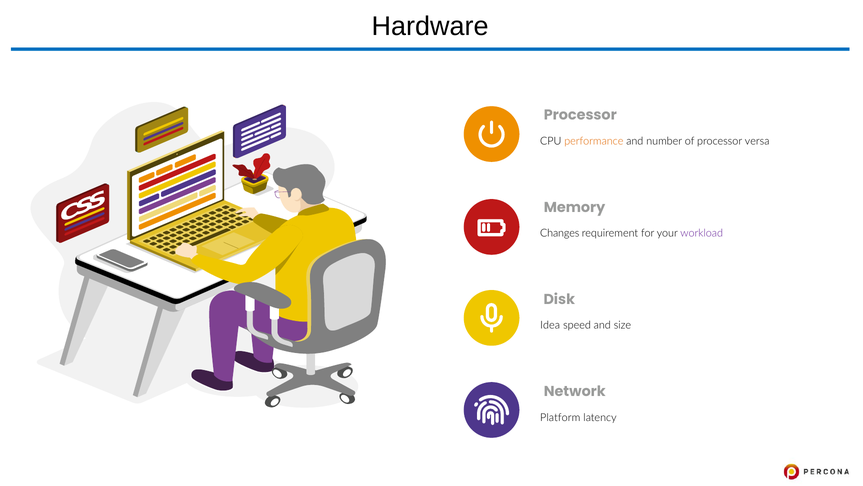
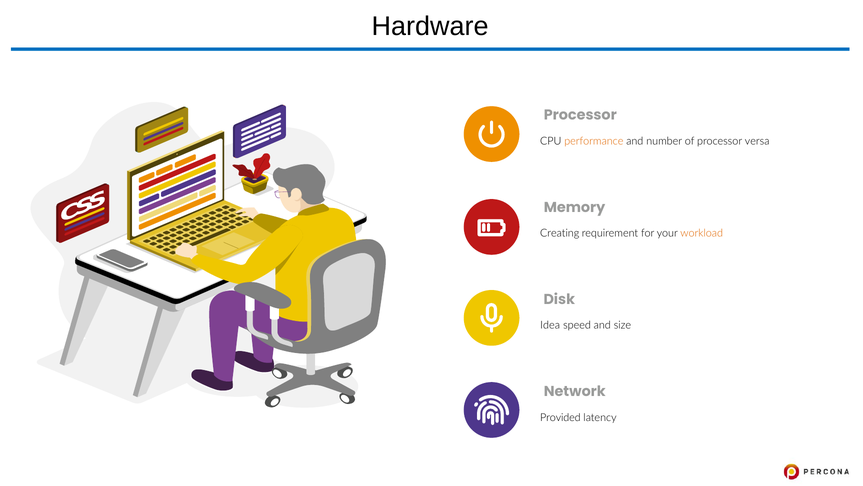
Changes: Changes -> Creating (560, 233)
workload colour: purple -> orange (702, 233)
Platform: Platform -> Provided (560, 417)
